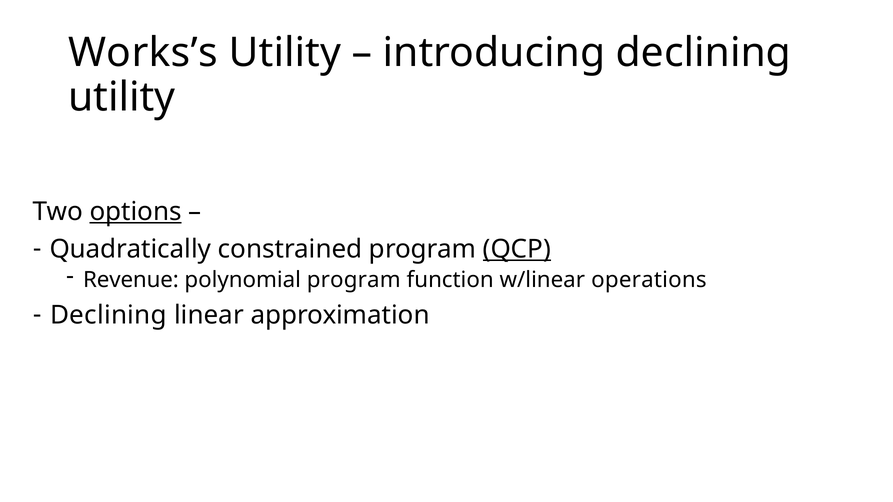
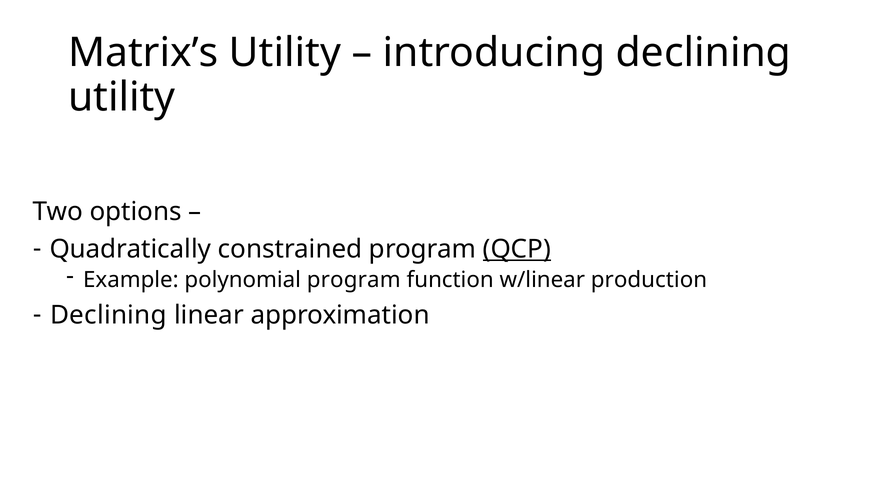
Works’s: Works’s -> Matrix’s (143, 53)
options underline: present -> none (136, 212)
Revenue: Revenue -> Example (131, 280)
operations: operations -> production (649, 280)
